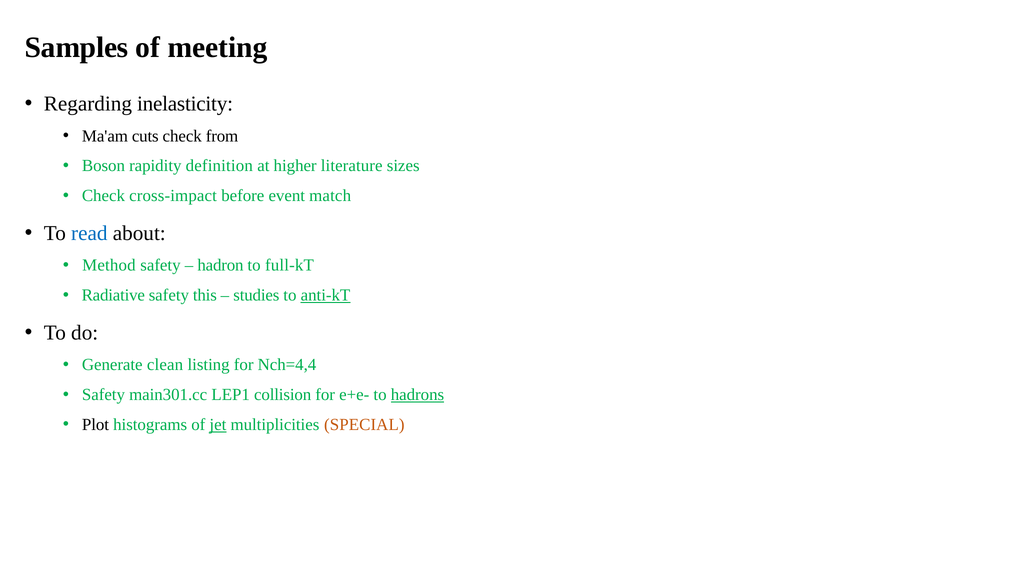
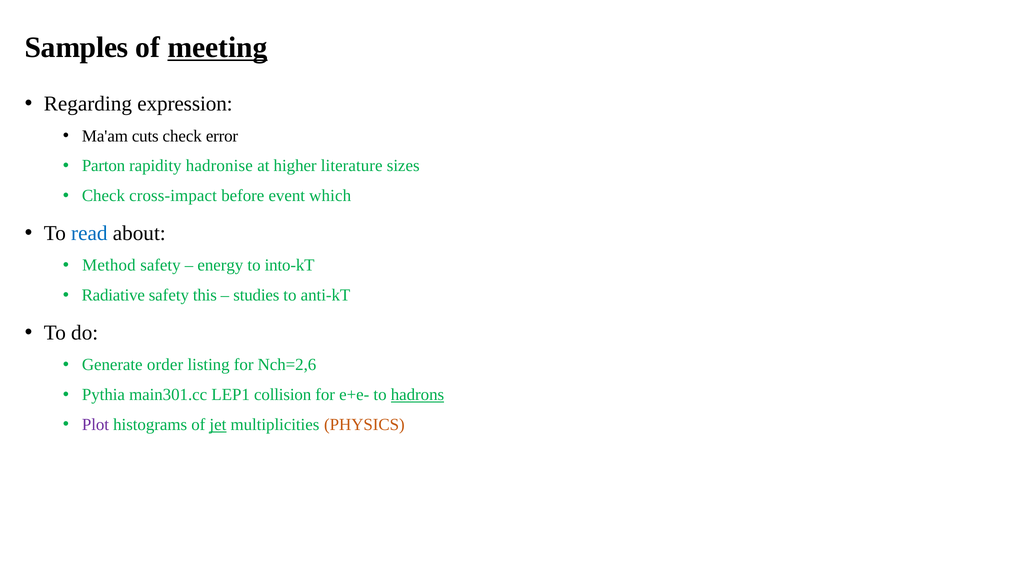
meeting underline: none -> present (218, 47)
inelasticity: inelasticity -> expression (185, 104)
from: from -> error (222, 136)
Boson: Boson -> Parton (104, 166)
definition: definition -> hadronise (219, 166)
match: match -> which (330, 196)
hadron: hadron -> energy (220, 265)
full-kT: full-kT -> into-kT (290, 265)
anti-kT underline: present -> none (325, 295)
clean: clean -> order (165, 365)
Nch=4,4: Nch=4,4 -> Nch=2,6 (287, 365)
Safety: Safety -> Pythia (103, 395)
Plot colour: black -> purple (95, 424)
SPECIAL: SPECIAL -> PHYSICS (364, 424)
